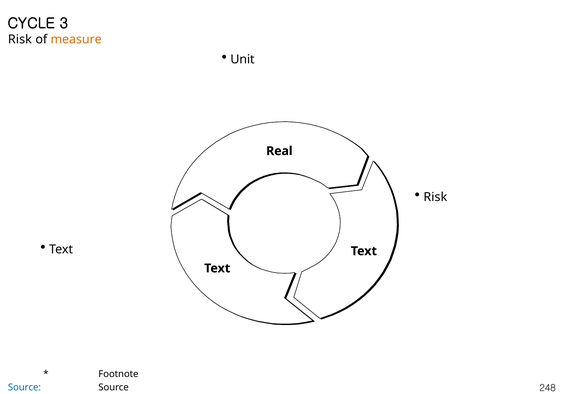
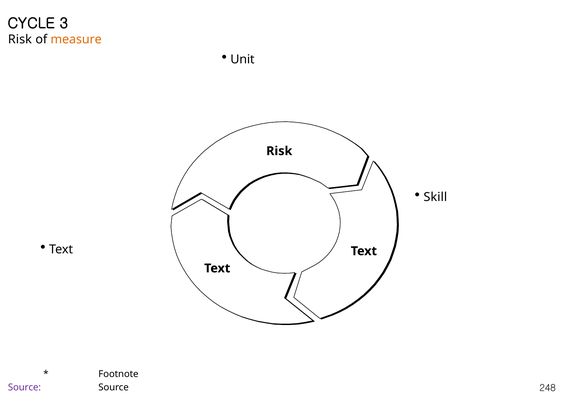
Real: Real -> Risk (279, 151)
Risk: Risk -> Skill (435, 197)
Source colour: blue -> purple (24, 388)
